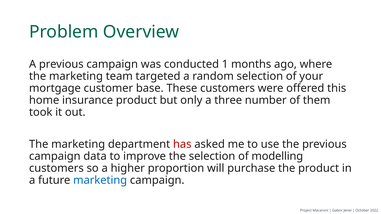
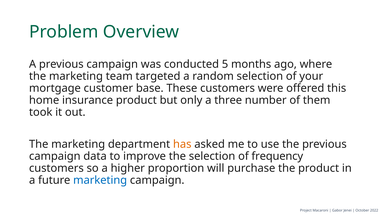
1: 1 -> 5 (225, 64)
has colour: red -> orange (182, 144)
modelling: modelling -> frequency (277, 156)
